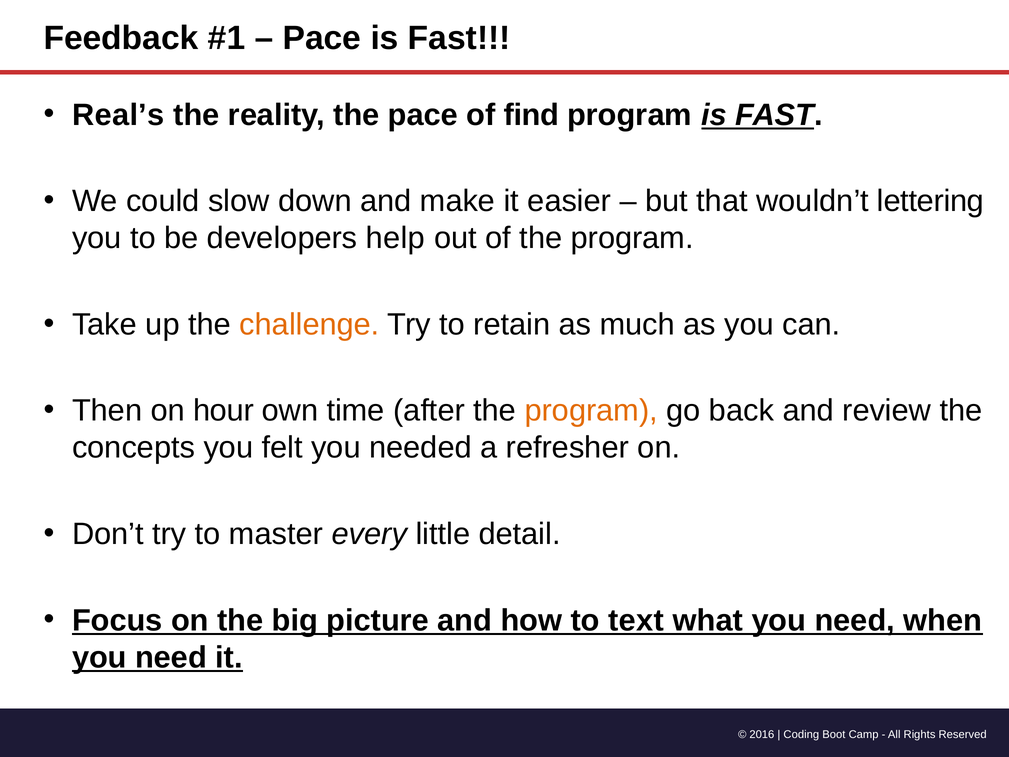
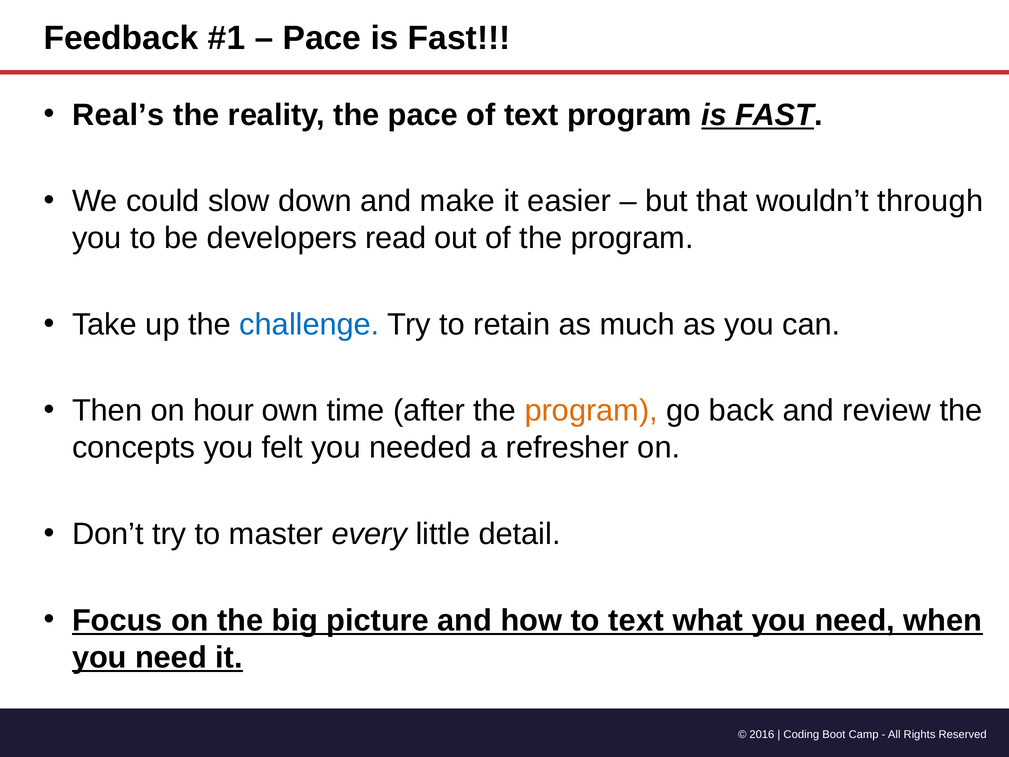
of find: find -> text (531, 115)
lettering: lettering -> through (930, 201)
help: help -> read (396, 238)
challenge colour: orange -> blue (309, 324)
